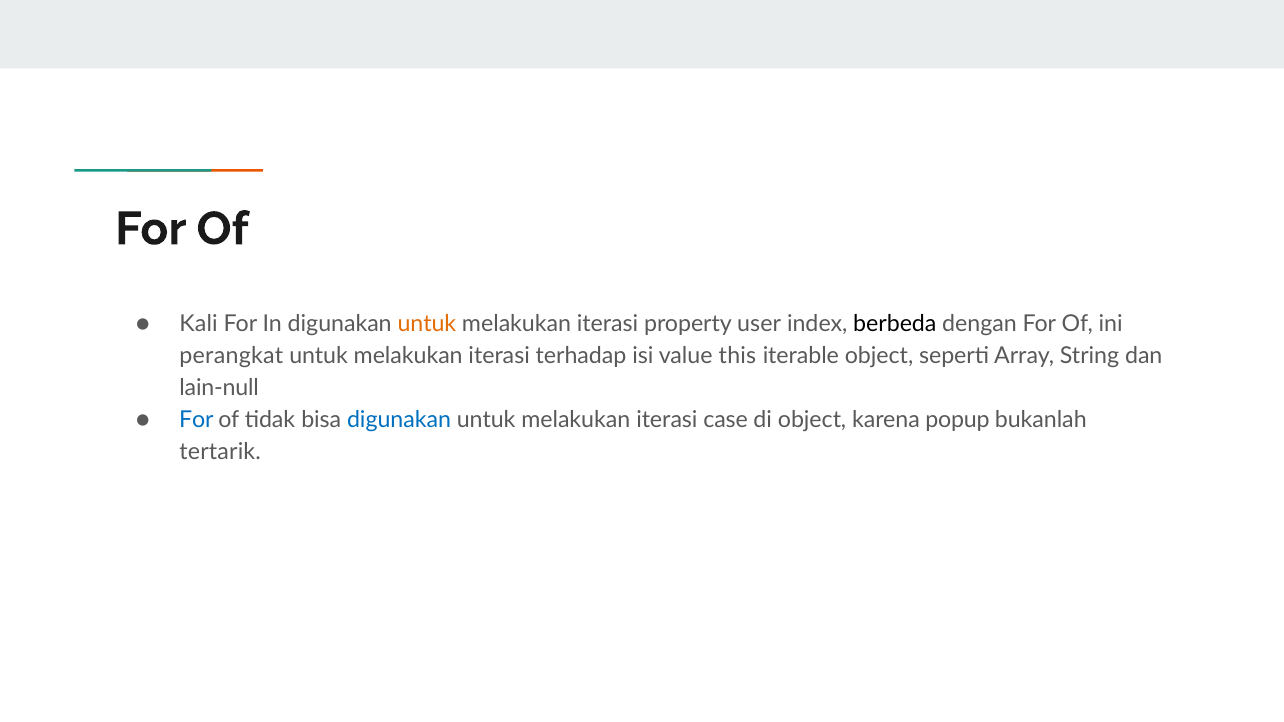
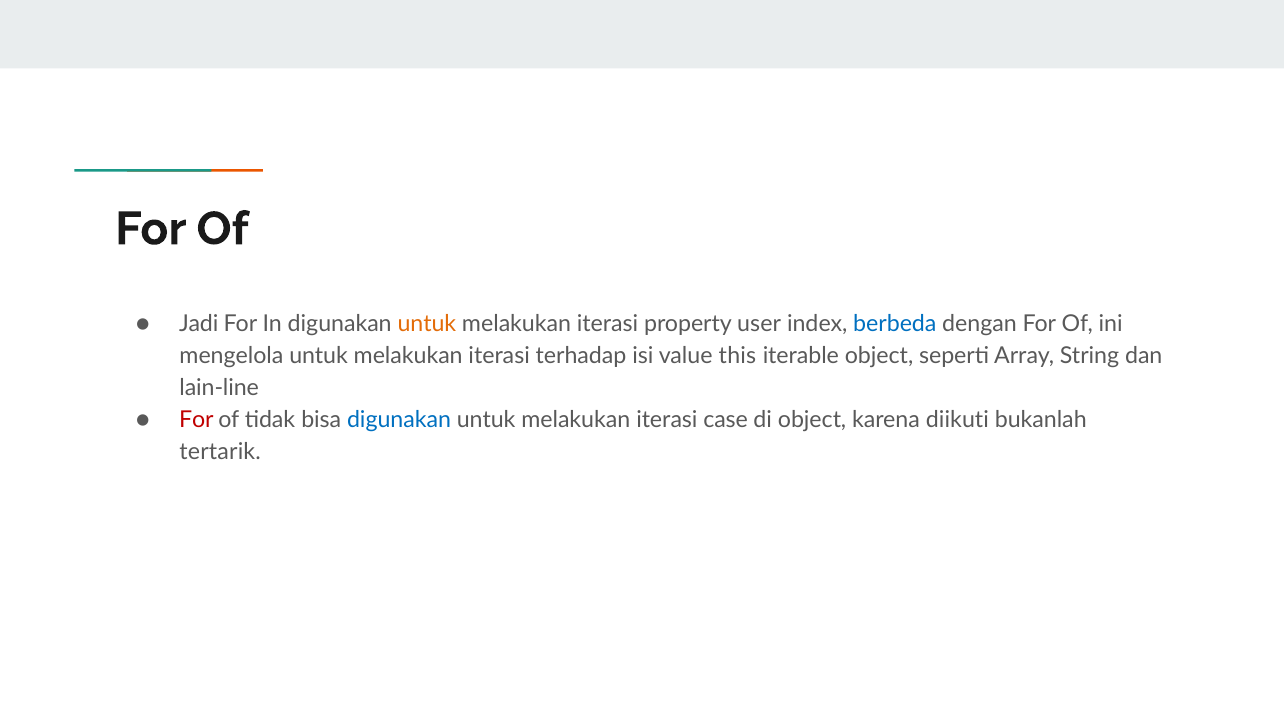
Kali: Kali -> Jadi (199, 324)
berbeda colour: black -> blue (895, 324)
perangkat: perangkat -> mengelola (231, 356)
lain-null: lain-null -> lain-line (219, 388)
For colour: blue -> red (196, 420)
popup: popup -> diikuti (957, 420)
